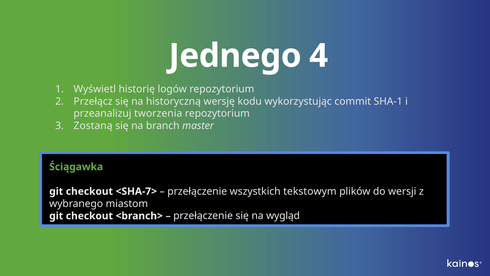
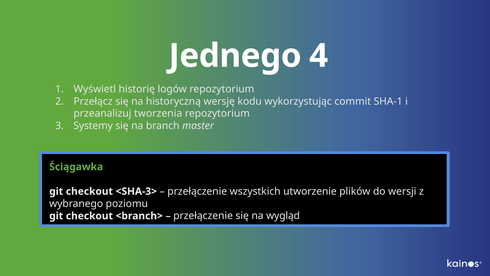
Zostaną: Zostaną -> Systemy (93, 126)
<SHA-7>: <SHA-7> -> <SHA-3> (136, 191)
tekstowym: tekstowym -> utworzenie (310, 191)
miastom: miastom -> poziomu (127, 203)
